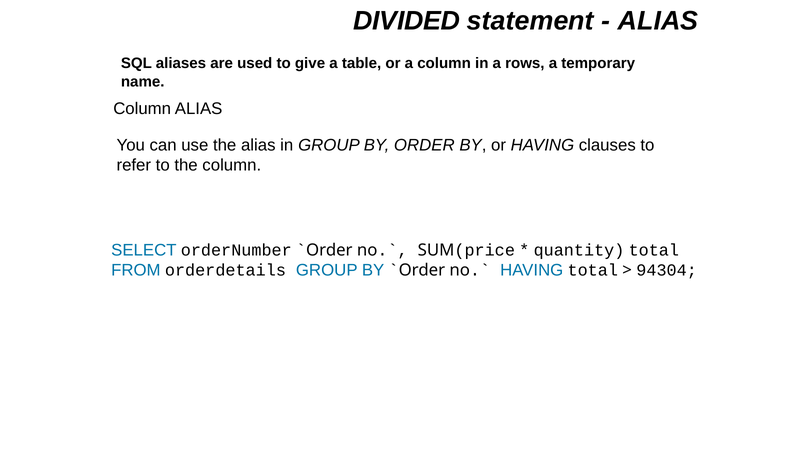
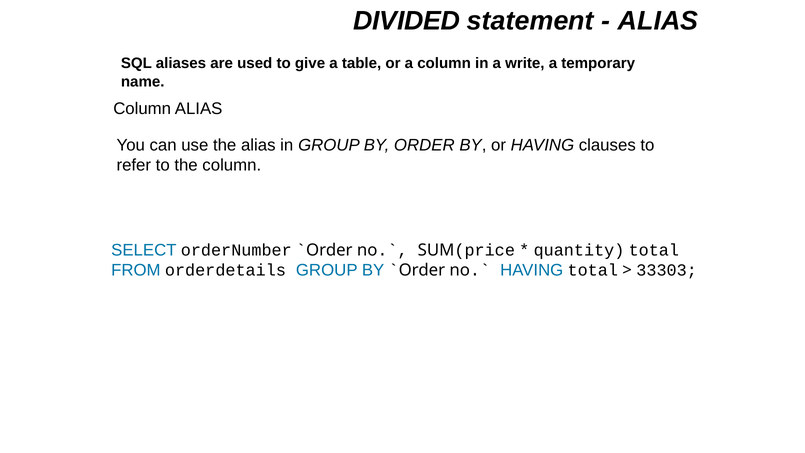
rows: rows -> write (525, 63)
94304: 94304 -> 33303 (667, 270)
